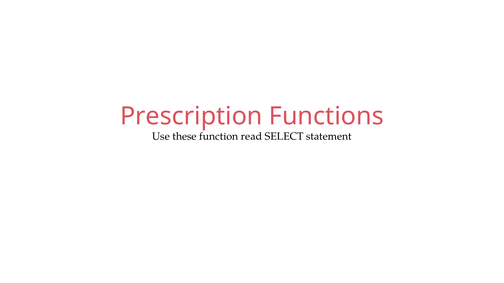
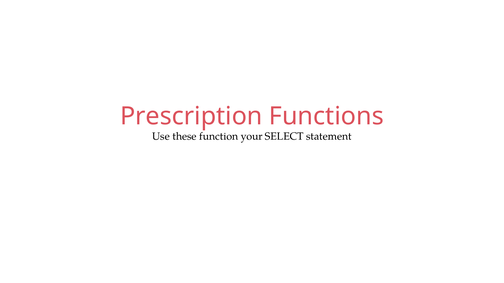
read: read -> your (252, 137)
